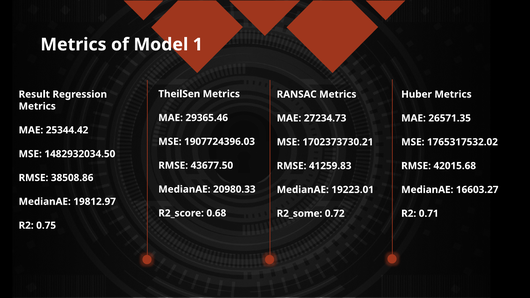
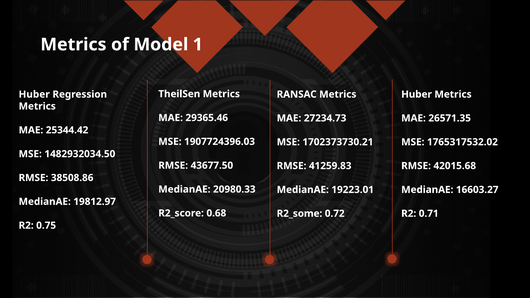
Result: Result -> Huber (34, 94)
